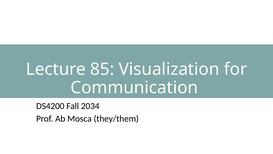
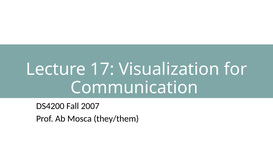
85: 85 -> 17 (102, 69)
2034: 2034 -> 2007 (90, 106)
